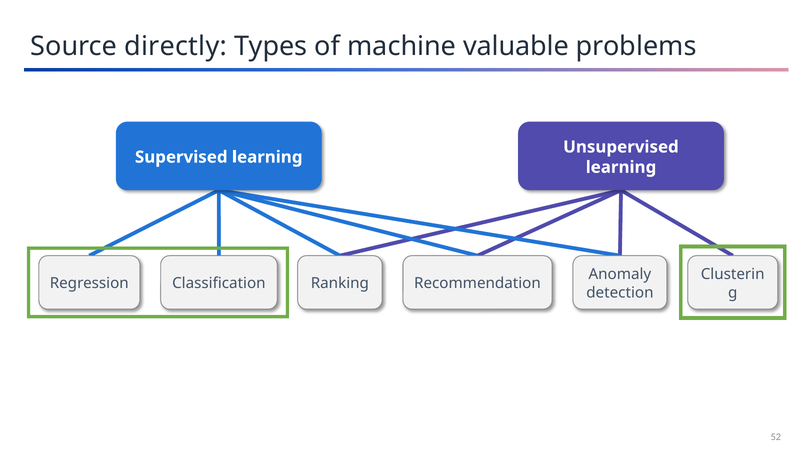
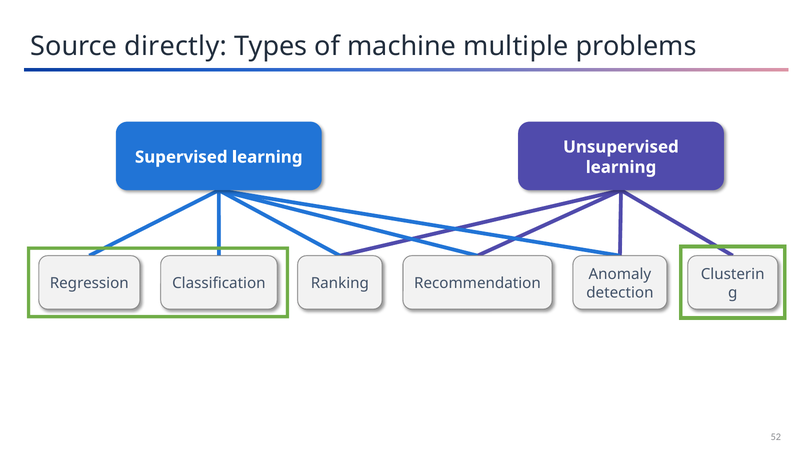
valuable: valuable -> multiple (516, 46)
